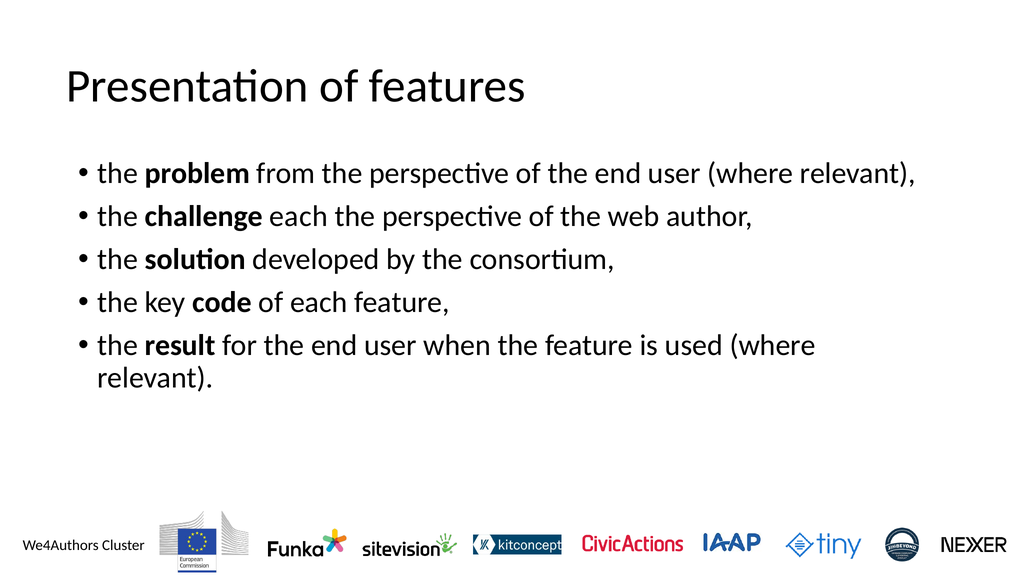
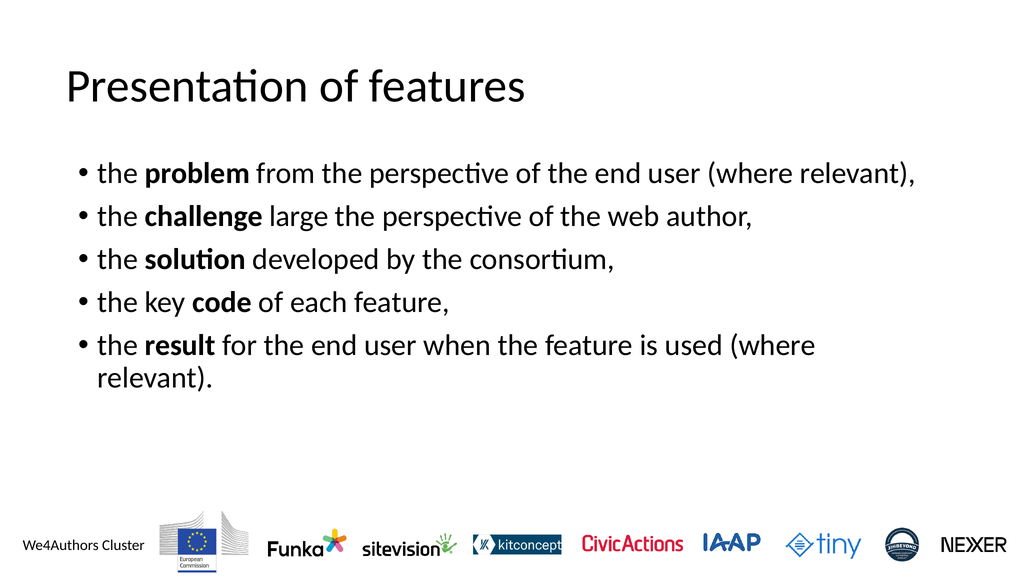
challenge each: each -> large (299, 216)
